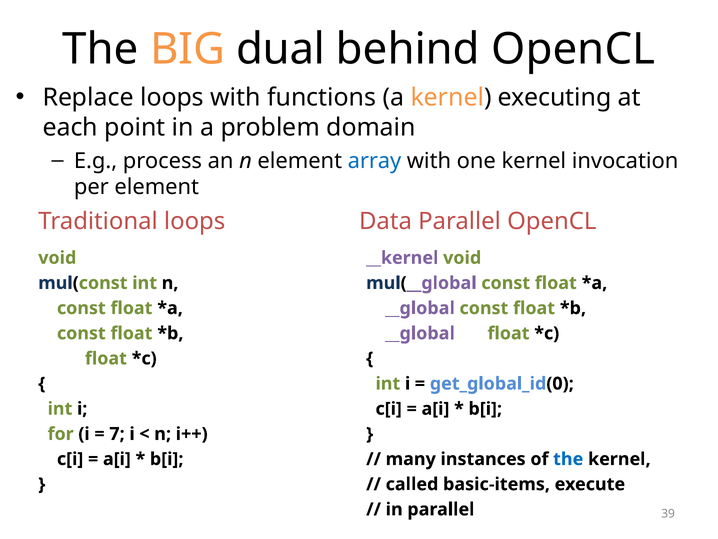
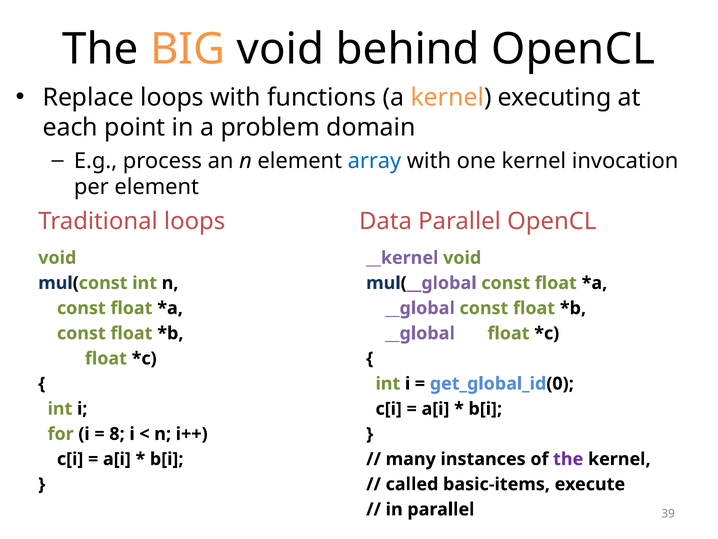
BIG dual: dual -> void (281, 49)
7: 7 -> 8 (117, 434)
the colour: blue -> purple (568, 459)
